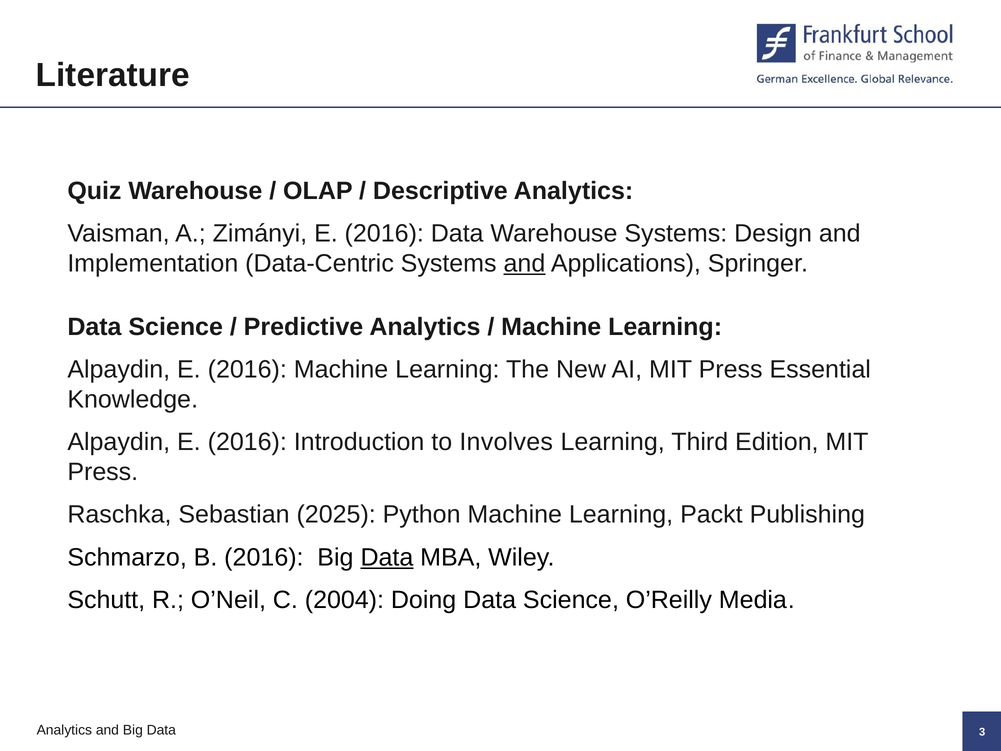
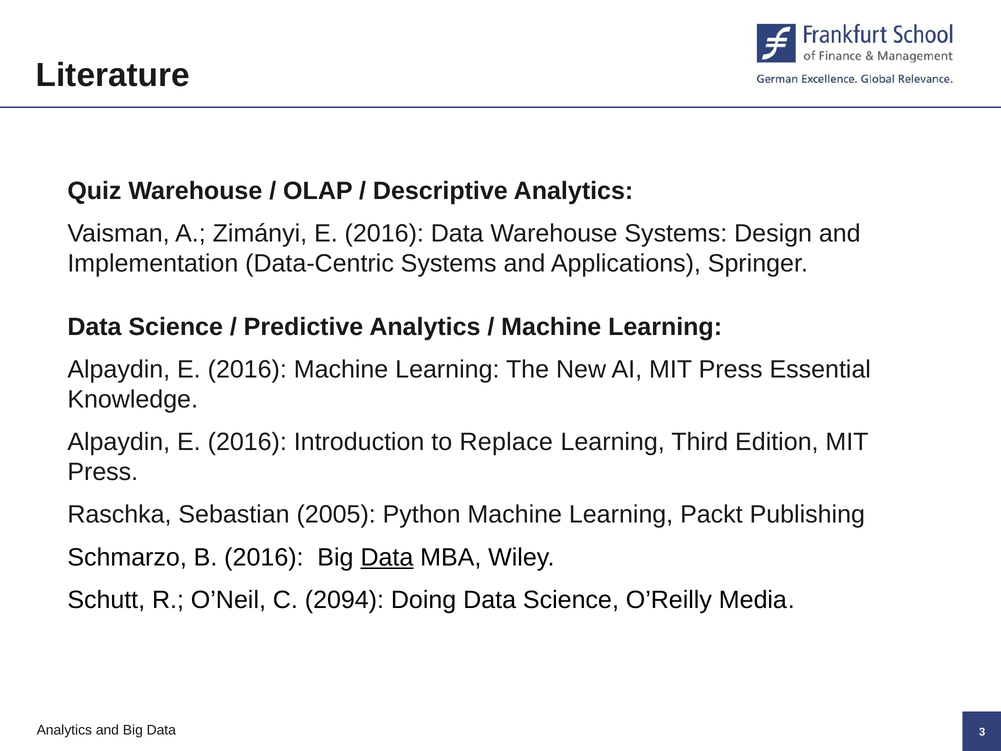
and underline: present -> none (524, 263)
Involves: Involves -> Replace (506, 442)
2025: 2025 -> 2005 (336, 515)
2004: 2004 -> 2094 (344, 600)
